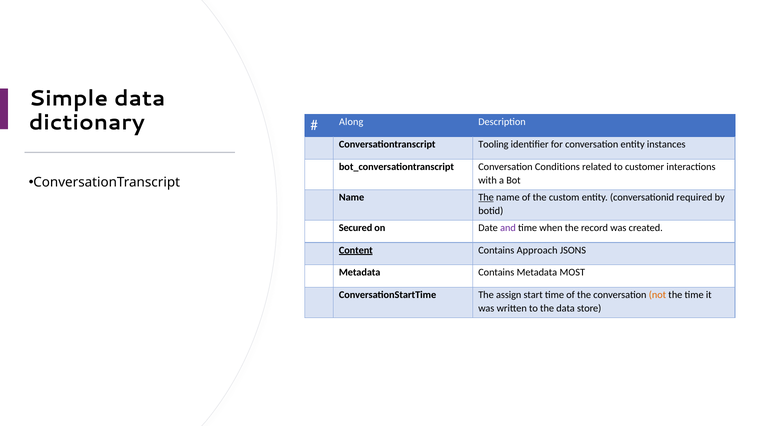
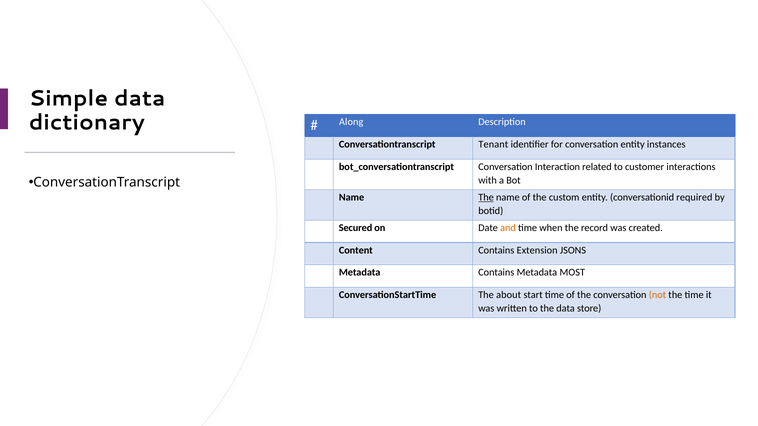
Tooling: Tooling -> Tenant (493, 145)
Conditions: Conditions -> Interaction (557, 167)
and colour: purple -> orange (508, 228)
Content underline: present -> none (356, 250)
Approach: Approach -> Extension (537, 250)
assign: assign -> about (509, 295)
